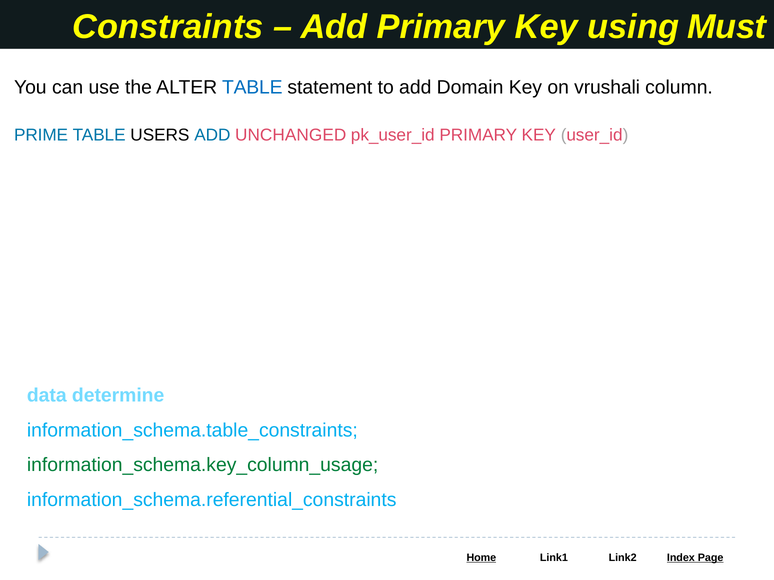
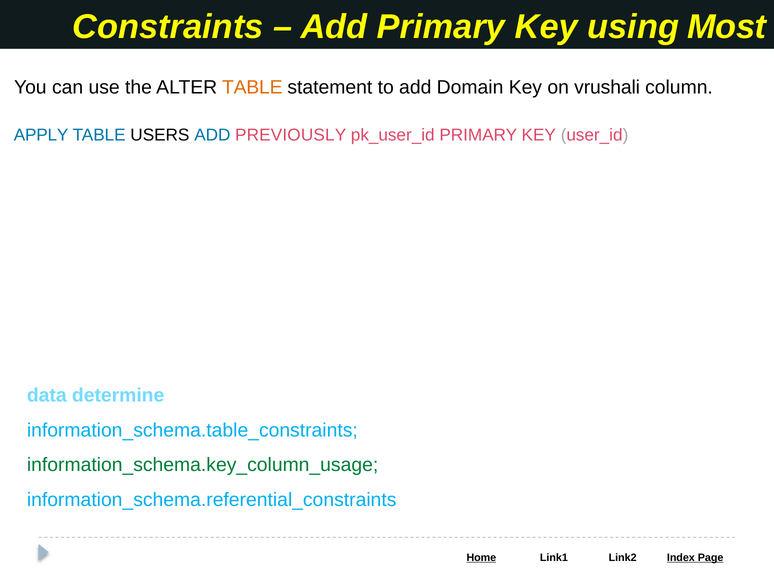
Must: Must -> Most (727, 27)
TABLE colour: blue -> orange (252, 88)
PRIME: PRIME -> APPLY (41, 135)
UNCHANGED: UNCHANGED -> PREVIOUSLY (291, 135)
